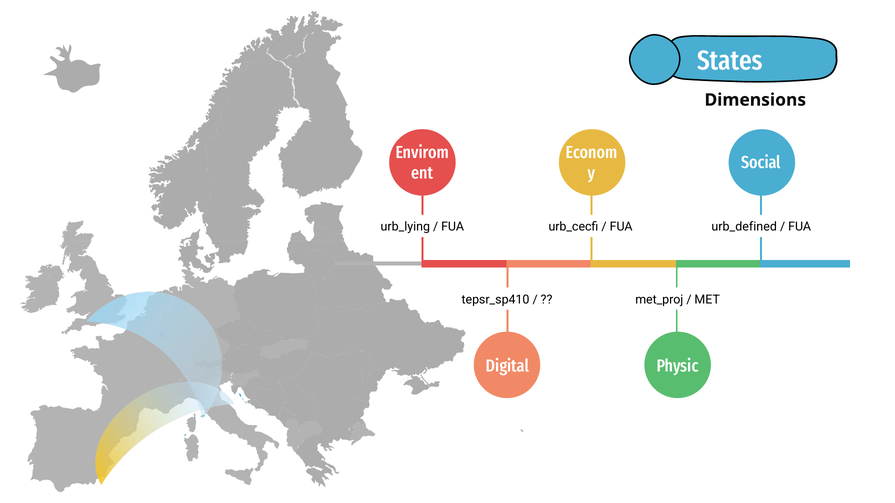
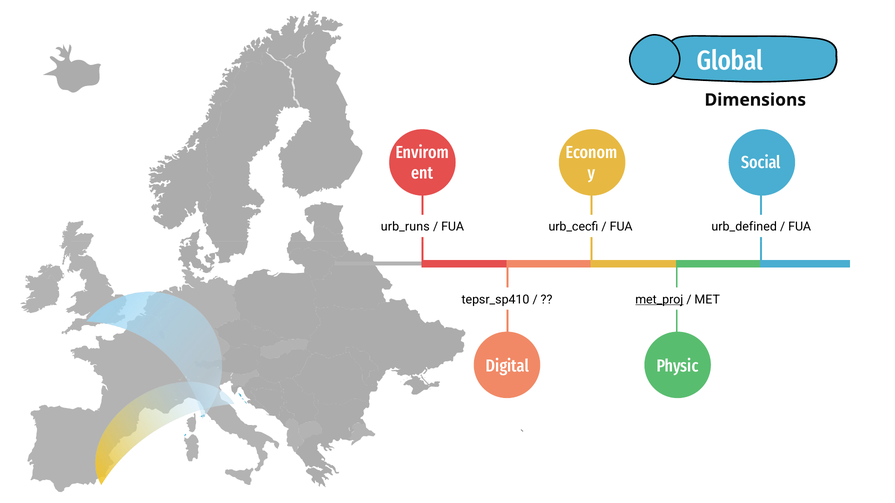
States: States -> Global (730, 61)
urb_lying: urb_lying -> urb_runs (405, 227)
met_proj underline: none -> present (659, 300)
